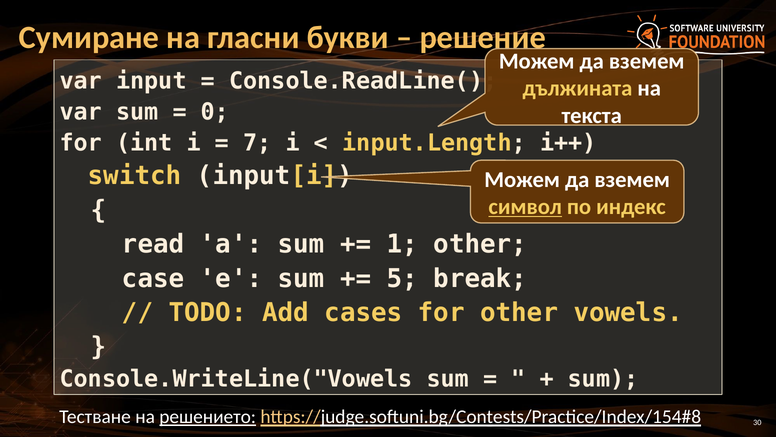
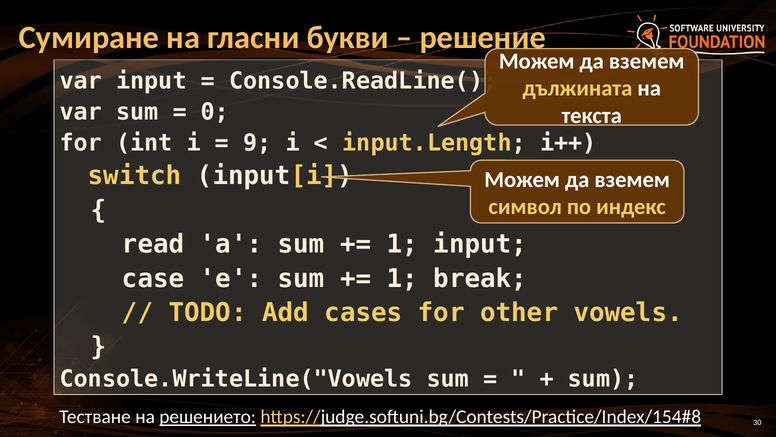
7: 7 -> 9 (257, 143)
символ underline: present -> none (525, 207)
1 other: other -> input (480, 244)
5: 5 -> 1 (402, 278)
